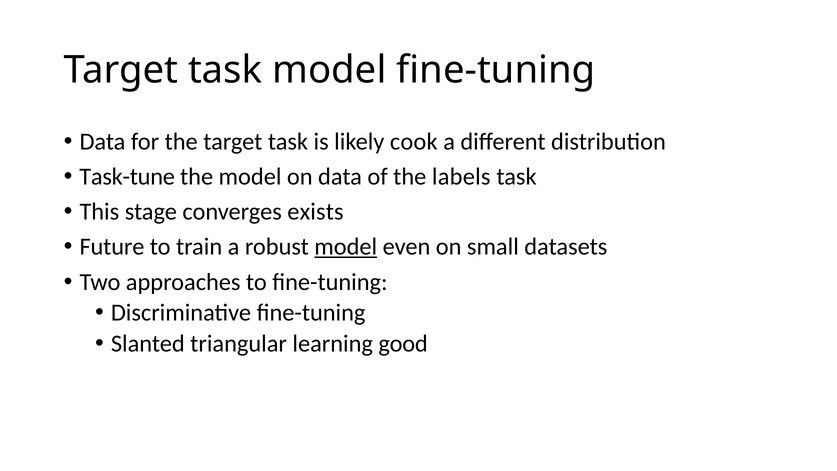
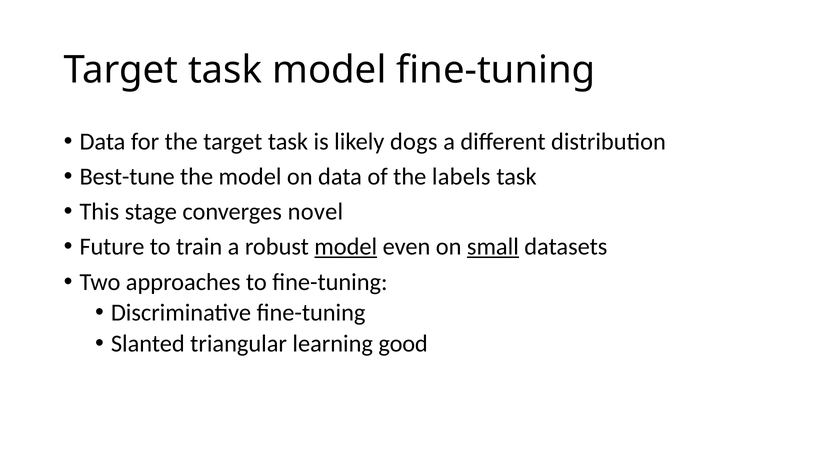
cook: cook -> dogs (414, 142)
Task-tune: Task-tune -> Best-tune (127, 177)
exists: exists -> novel (315, 212)
small underline: none -> present (493, 247)
